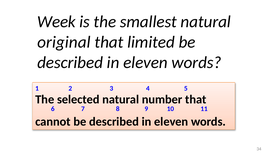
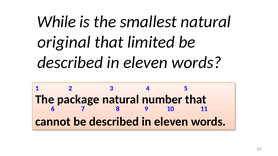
Week: Week -> While (56, 22)
selected: selected -> package (78, 100)
